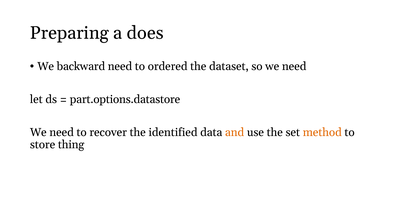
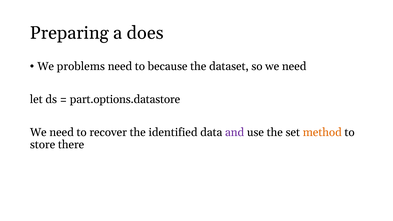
backward: backward -> problems (81, 66)
ordered: ordered -> because (168, 66)
and colour: orange -> purple (235, 132)
thing: thing -> there (71, 145)
